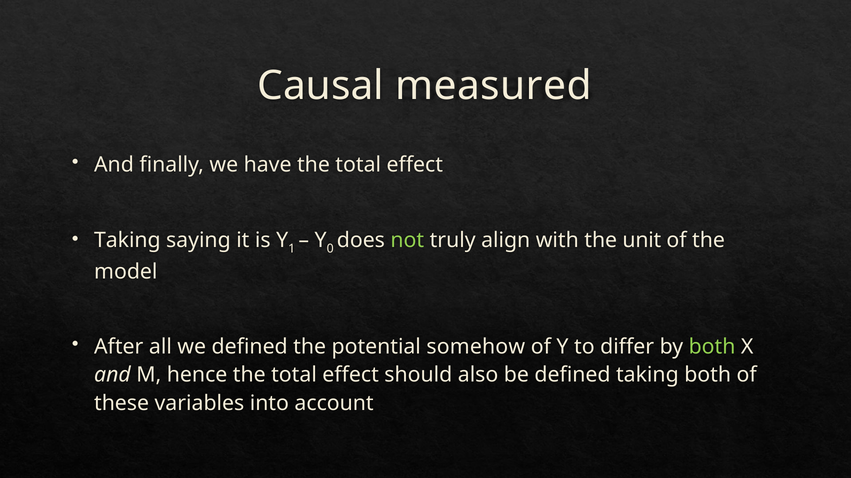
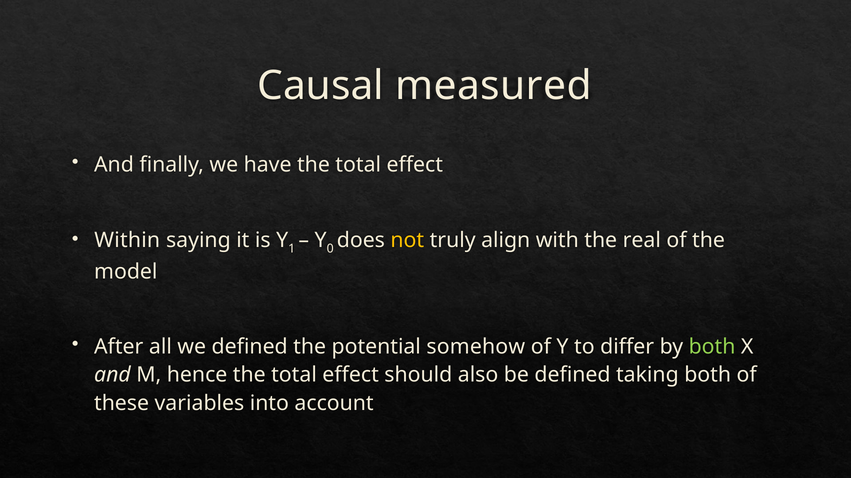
Taking: Taking -> Within (127, 241)
not colour: light green -> yellow (407, 241)
unit: unit -> real (642, 241)
